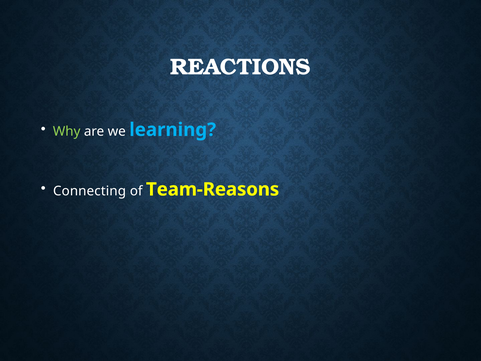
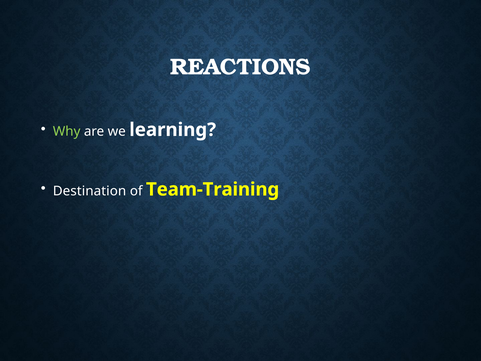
learning colour: light blue -> white (173, 130)
Connecting: Connecting -> Destination (90, 191)
Team-Reasons: Team-Reasons -> Team-Training (213, 189)
